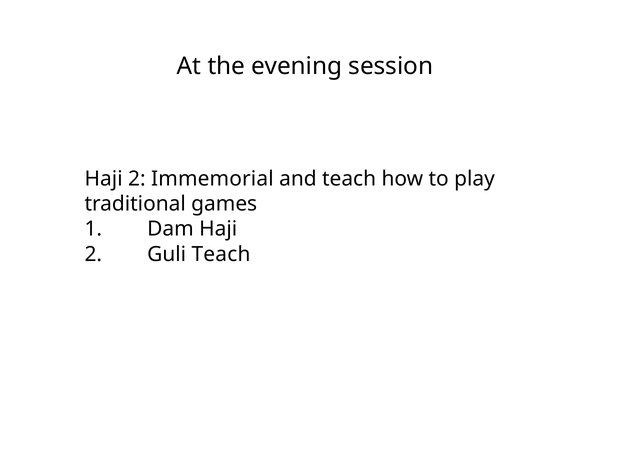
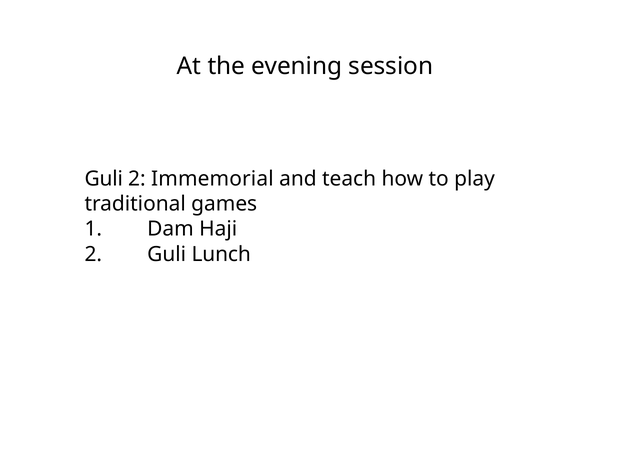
Haji: Haji -> Guli (104, 179)
Guli Teach: Teach -> Lunch (221, 254)
